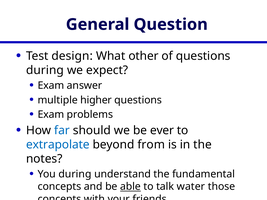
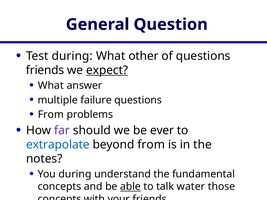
Test design: design -> during (72, 56)
during: during -> friends (45, 70)
expect underline: none -> present (107, 70)
Exam: Exam -> What (51, 86)
higher: higher -> failure (96, 100)
Exam: Exam -> From (51, 115)
far colour: blue -> purple (62, 131)
